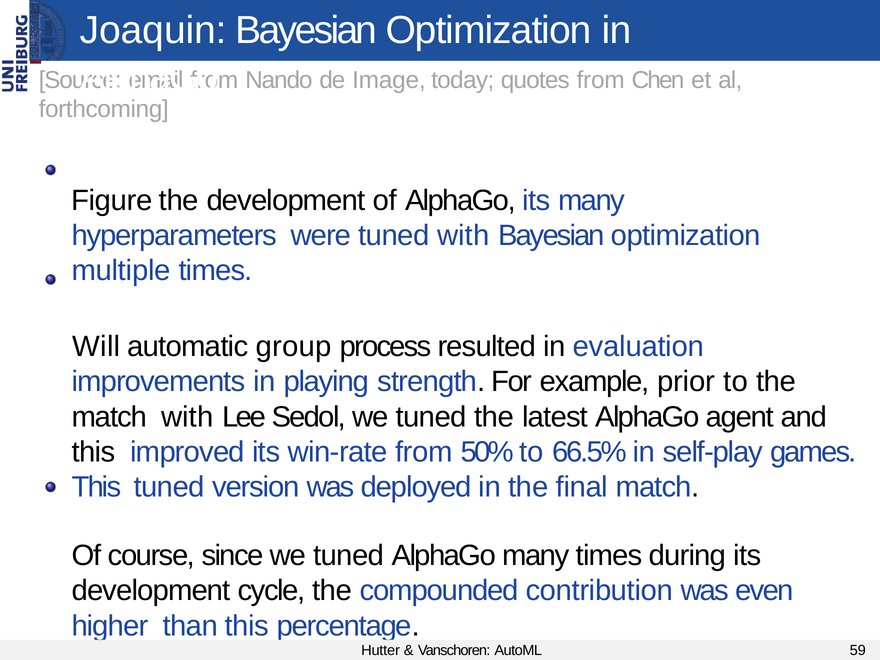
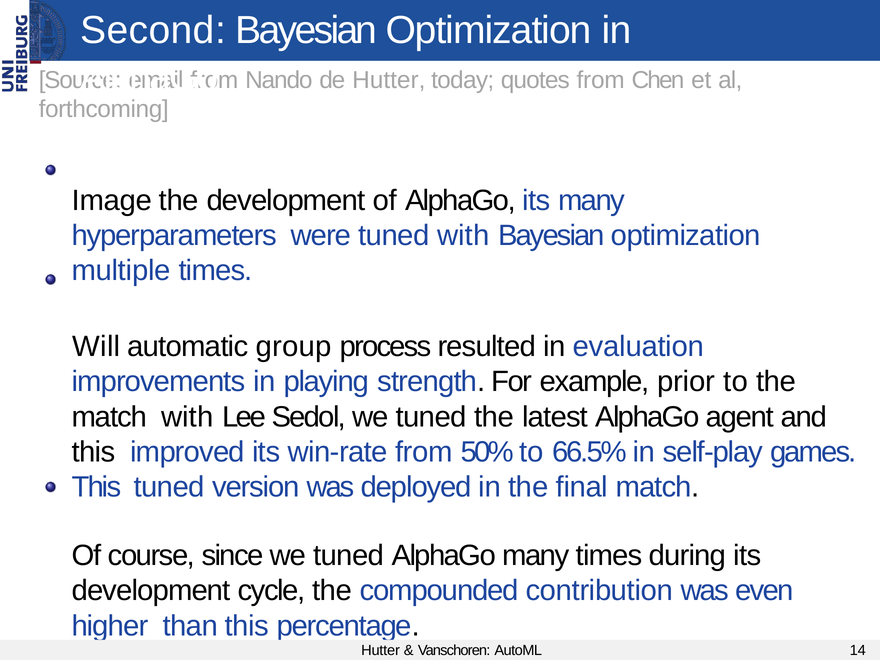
Joaquin: Joaquin -> Second (153, 30)
de Image: Image -> Hutter (389, 80)
Figure: Figure -> Image (112, 200)
59: 59 -> 14 (858, 650)
